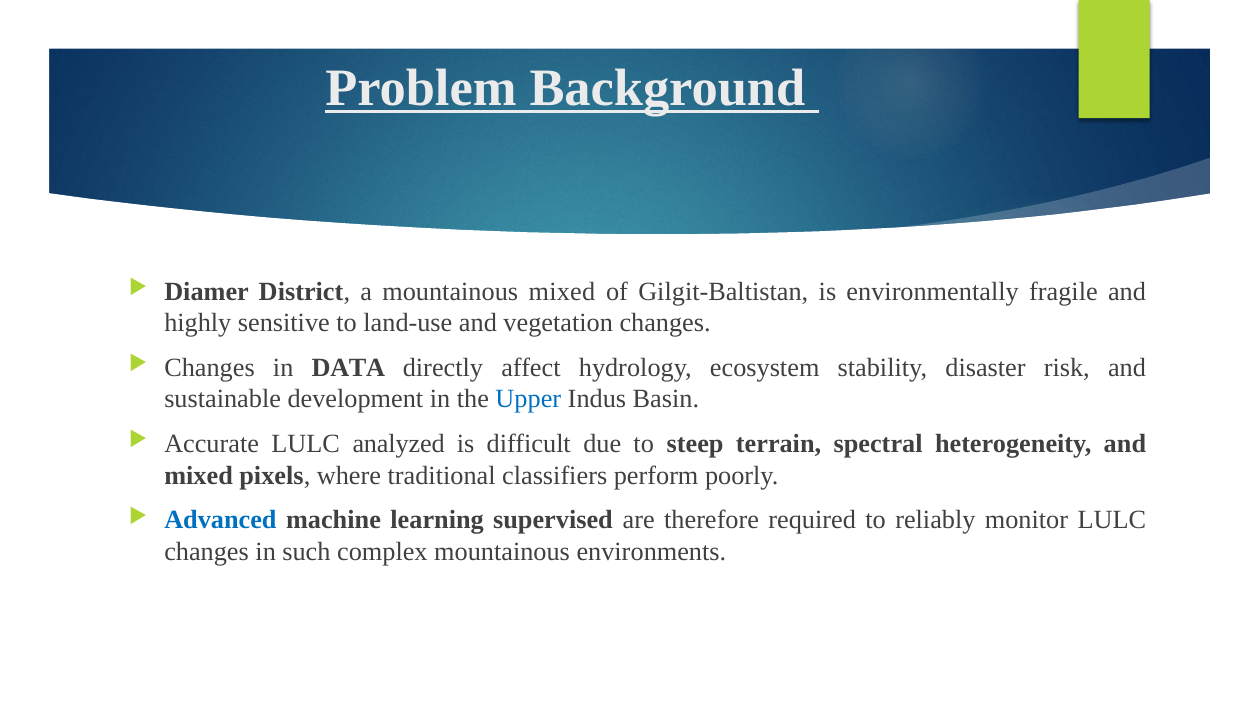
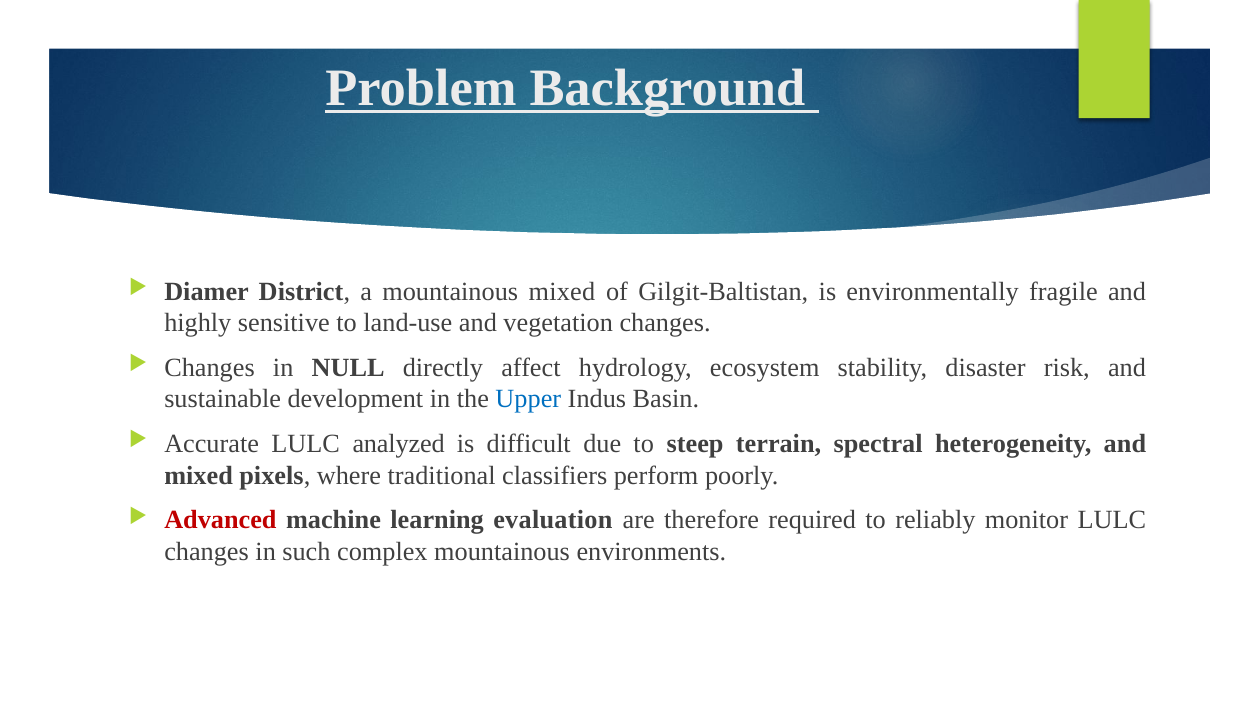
DATA: DATA -> NULL (348, 368)
Advanced colour: blue -> red (220, 520)
supervised: supervised -> evaluation (553, 520)
